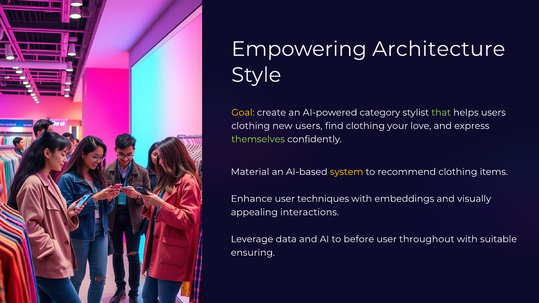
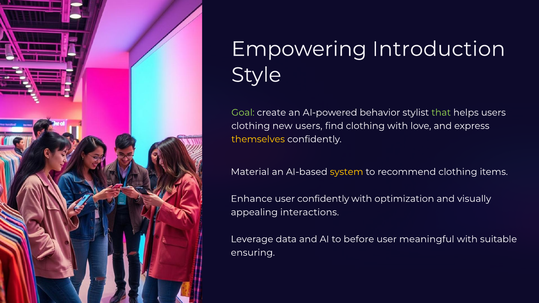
Architecture: Architecture -> Introduction (439, 49)
Goal colour: yellow -> light green (243, 113)
category: category -> behavior (380, 113)
clothing your: your -> with (398, 126)
themselves colour: light green -> yellow (258, 139)
user techniques: techniques -> confidently (323, 199)
embeddings: embeddings -> optimization (404, 199)
throughout: throughout -> meaningful (427, 239)
